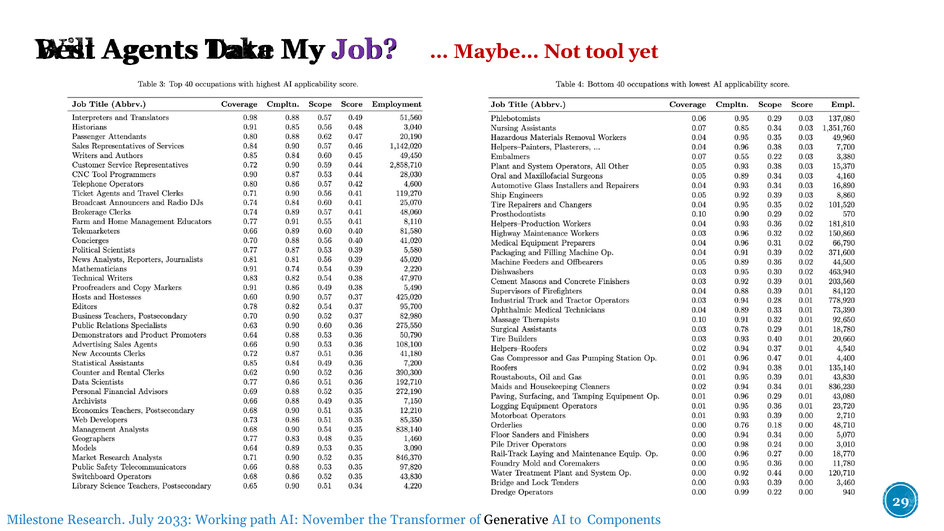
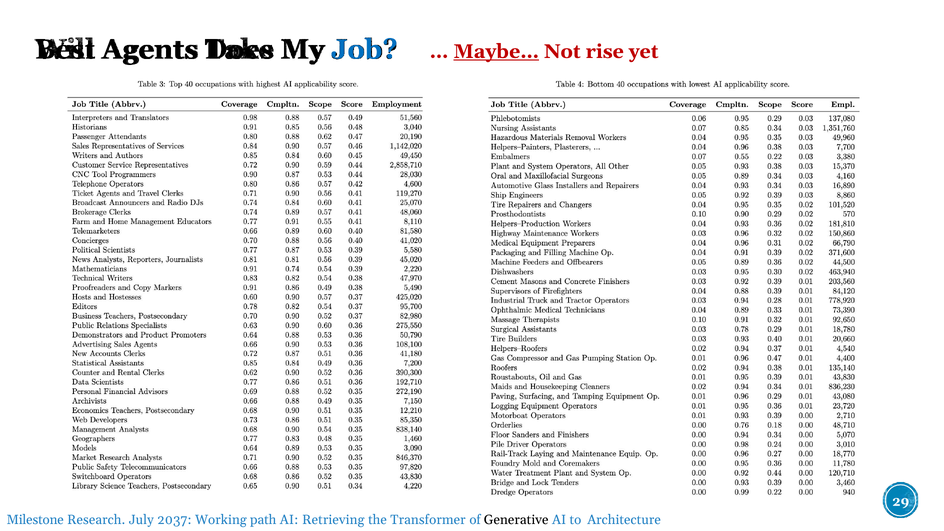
Data: Data -> Does (239, 49)
Job colour: purple -> blue (364, 49)
Maybe… underline: none -> present (496, 51)
tool: tool -> rise (605, 51)
2033: 2033 -> 2037 (174, 520)
November: November -> Retrieving (333, 520)
Components: Components -> Architecture (624, 520)
